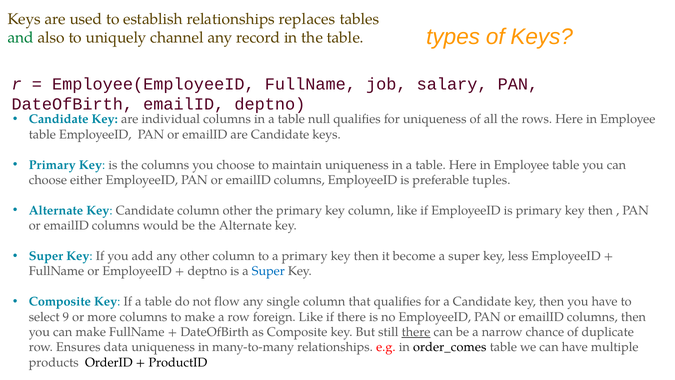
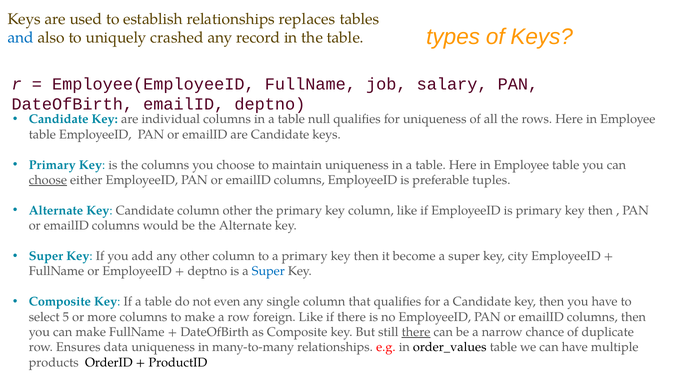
and colour: green -> blue (21, 38)
channel: channel -> crashed (177, 38)
choose underline: none -> present (48, 180)
less: less -> city (518, 256)
flow: flow -> even (227, 301)
9: 9 -> 5 (66, 317)
order_comes: order_comes -> order_values (450, 347)
